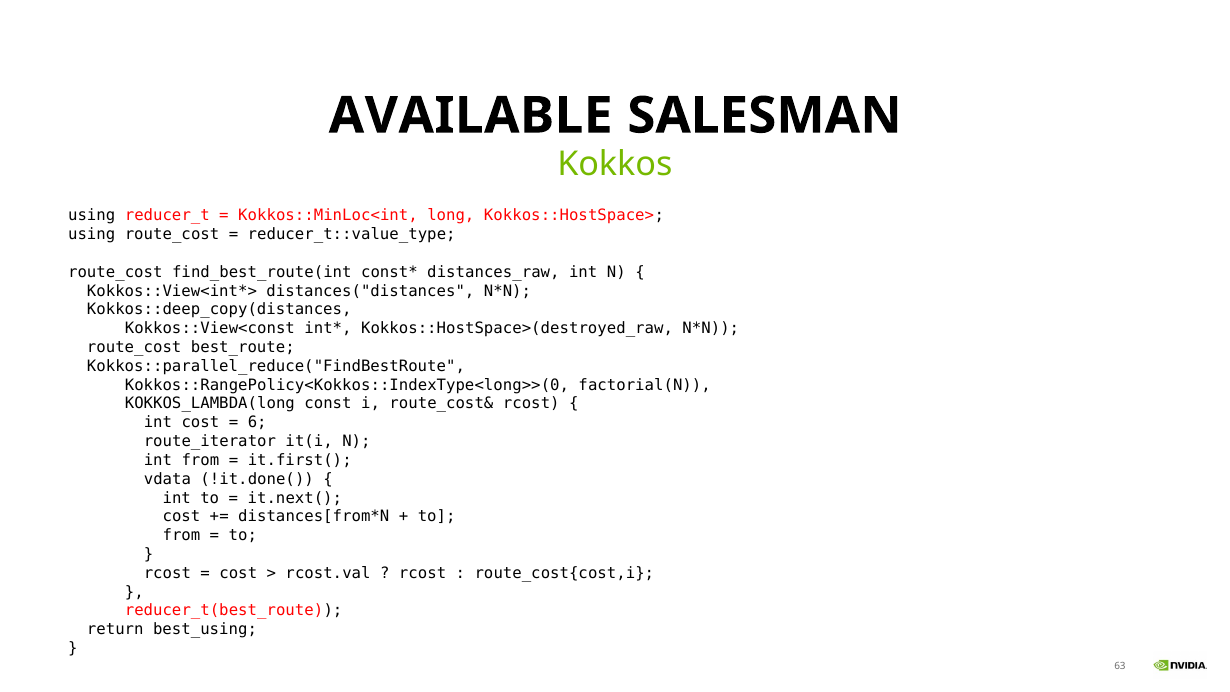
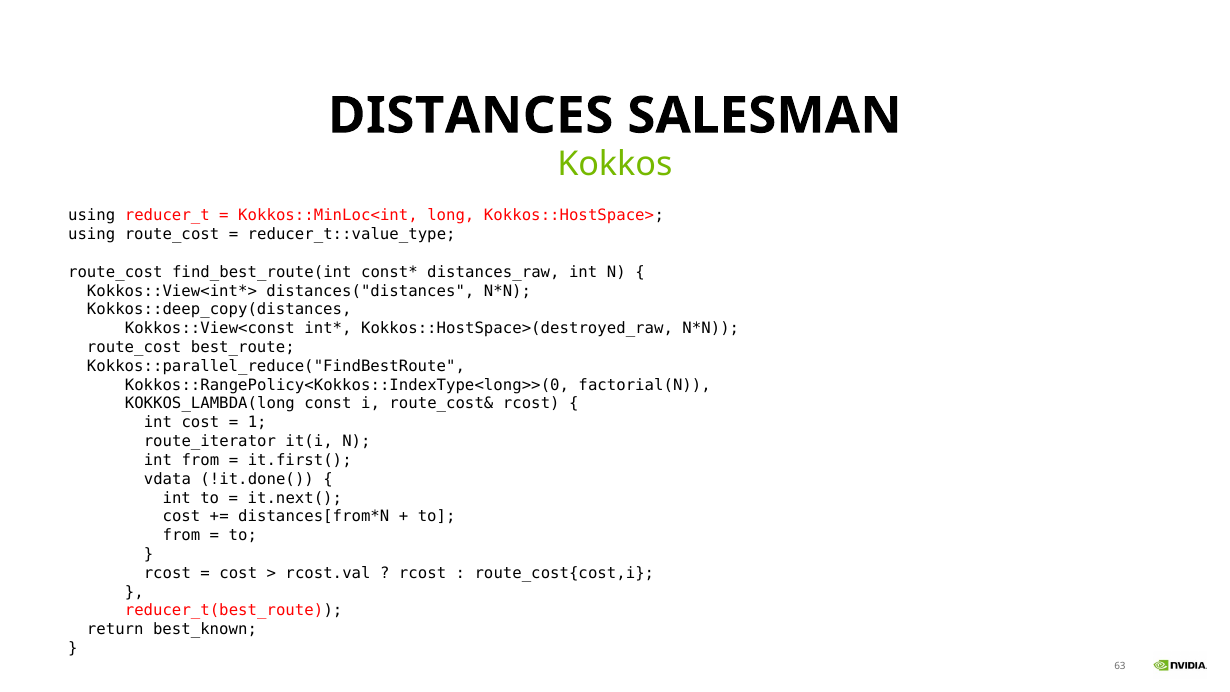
AVAILABLE: AVAILABLE -> DISTANCES (471, 116)
6: 6 -> 1 (257, 423)
best_using: best_using -> best_known (205, 629)
